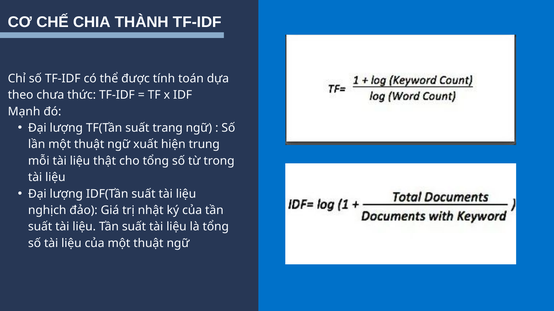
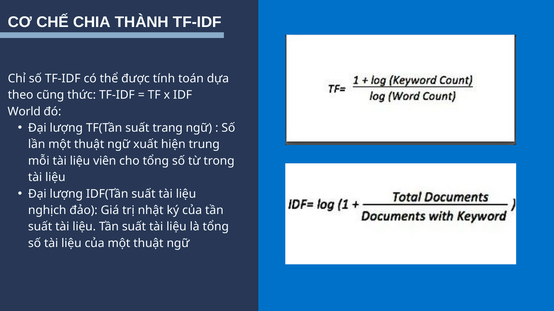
chưa: chưa -> cũng (50, 95)
Mạnh: Mạnh -> World (24, 112)
thật: thật -> viên (105, 161)
